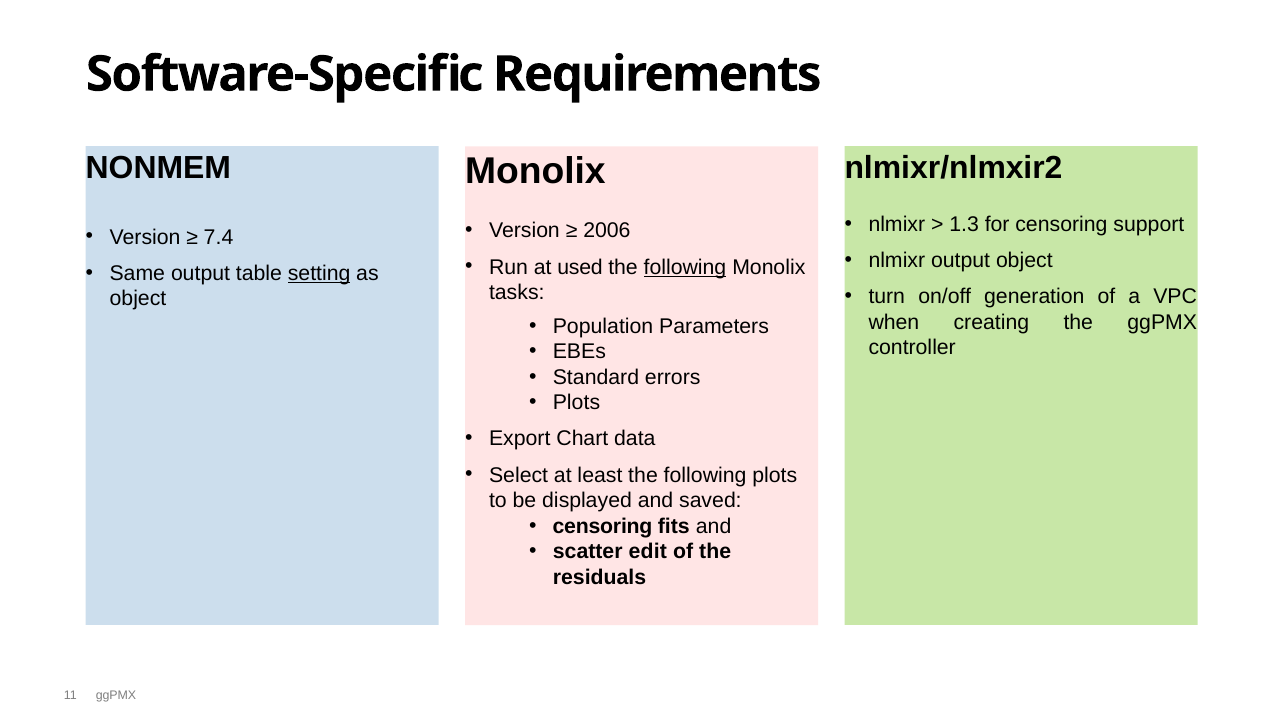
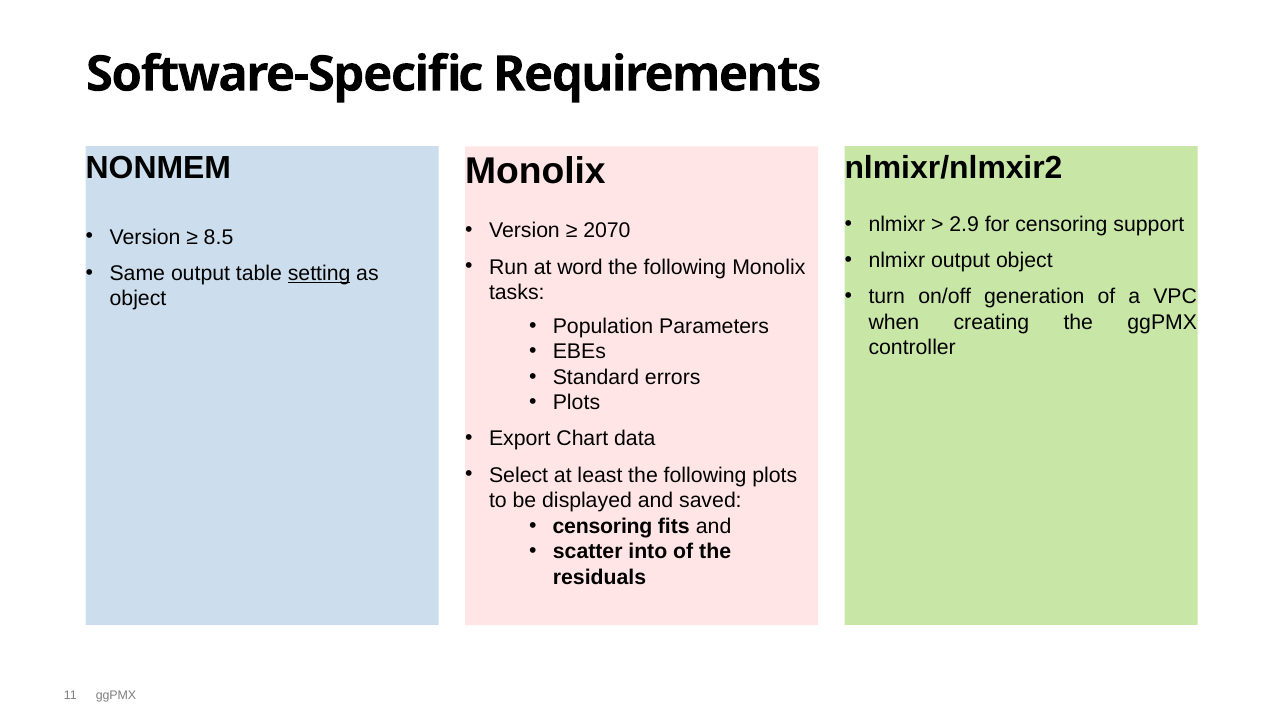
1.3: 1.3 -> 2.9 (964, 224)
2006: 2006 -> 2070 (607, 231)
7.4: 7.4 -> 8.5 (219, 237)
used: used -> word (580, 267)
following underline: present -> none (685, 267)
edit: edit -> into (648, 552)
